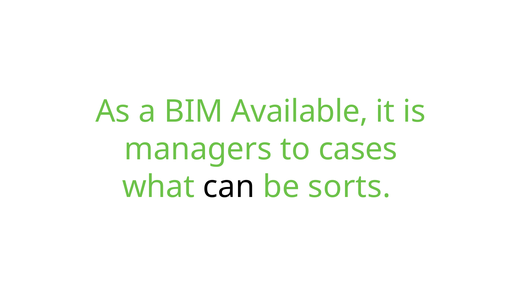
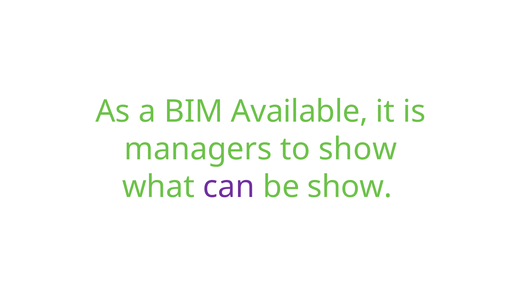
to cases: cases -> show (358, 149)
can colour: black -> purple (229, 187)
be sorts: sorts -> show (350, 187)
